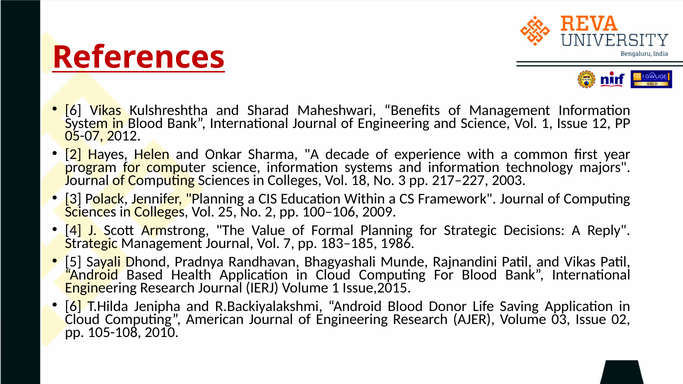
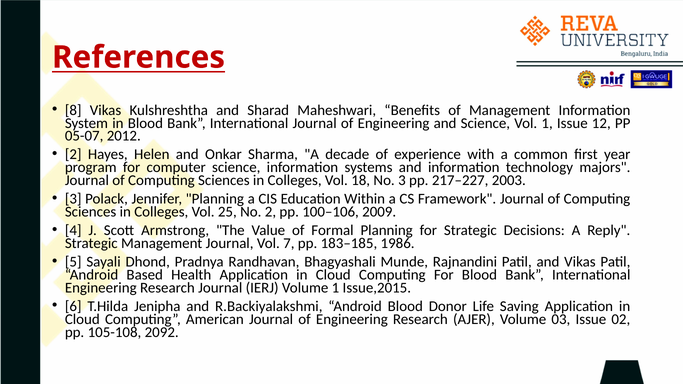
6: 6 -> 8 (73, 110)
2010: 2010 -> 2092 (162, 332)
